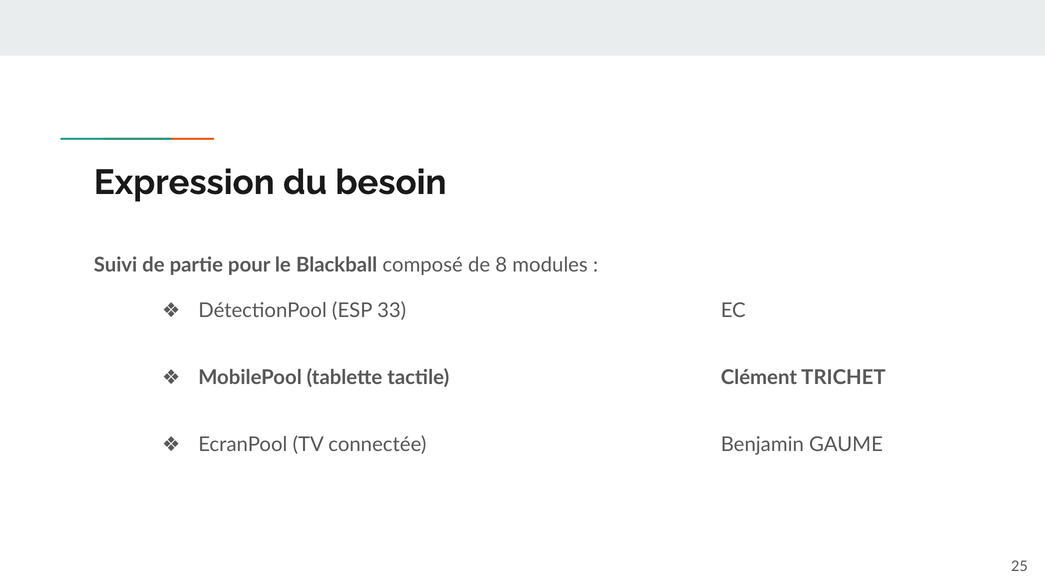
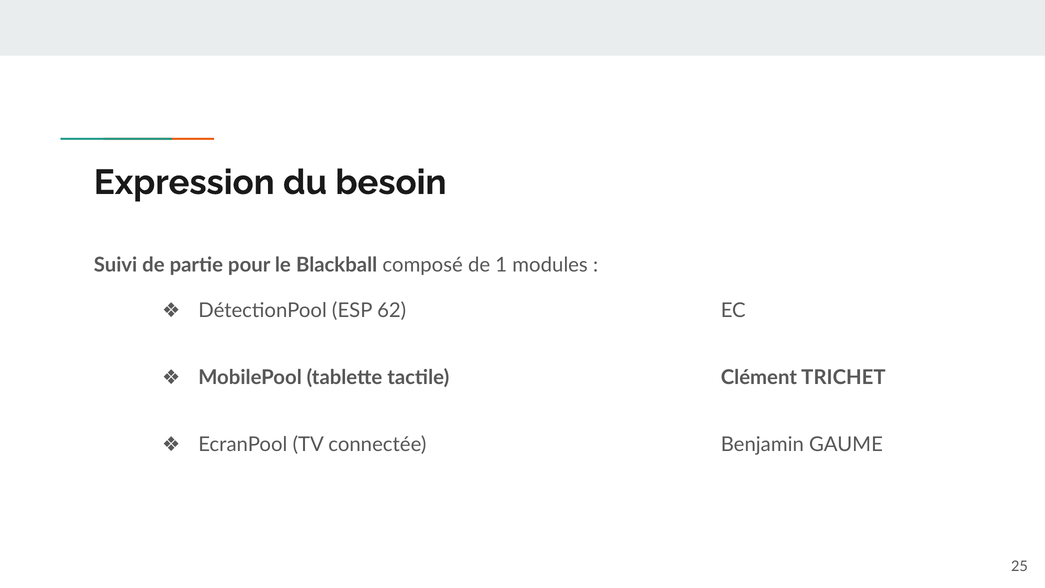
8: 8 -> 1 (501, 265)
33: 33 -> 62 (392, 310)
